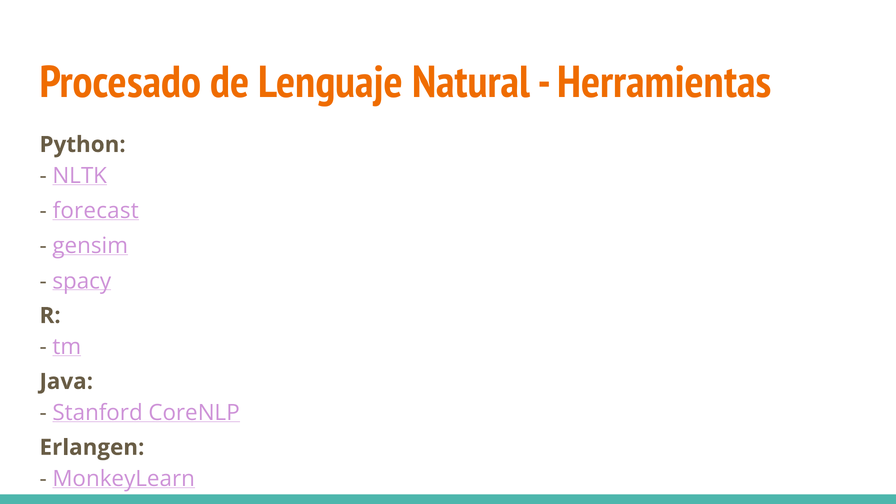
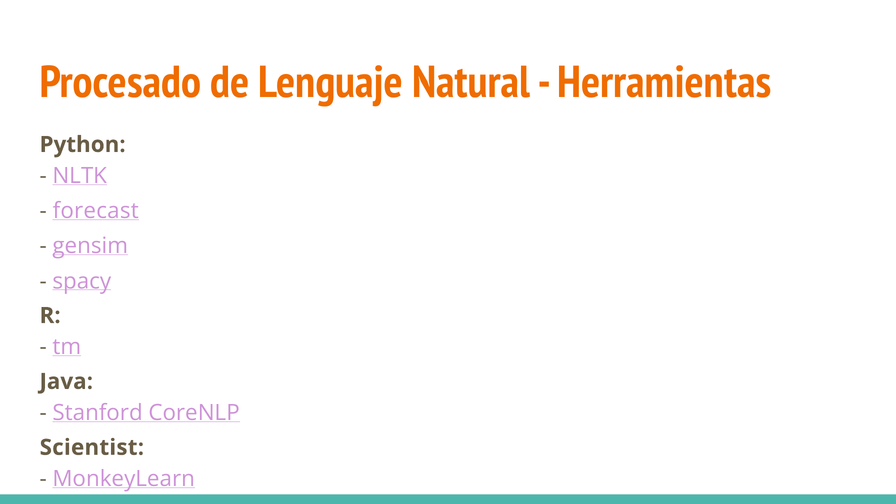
Erlangen: Erlangen -> Scientist (92, 447)
